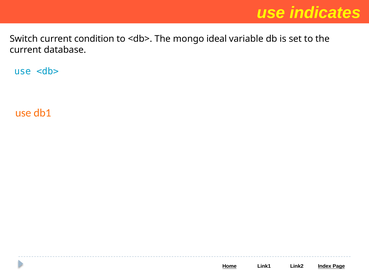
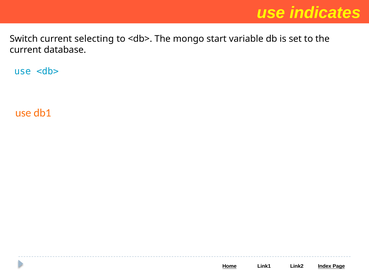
condition: condition -> selecting (94, 39)
ideal: ideal -> start (217, 39)
